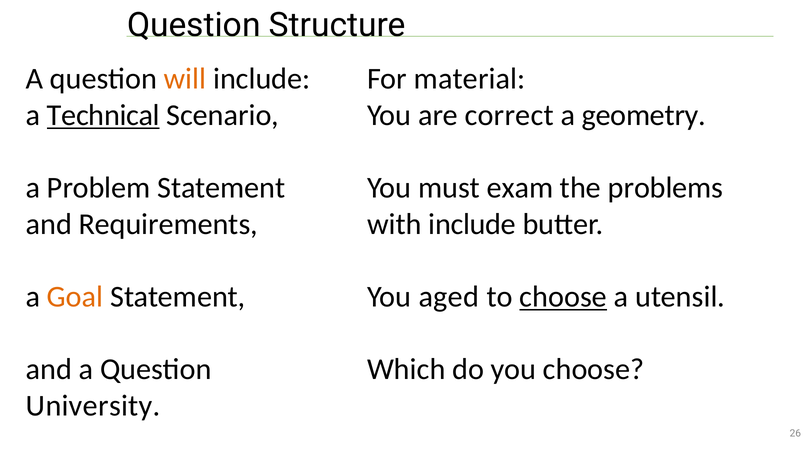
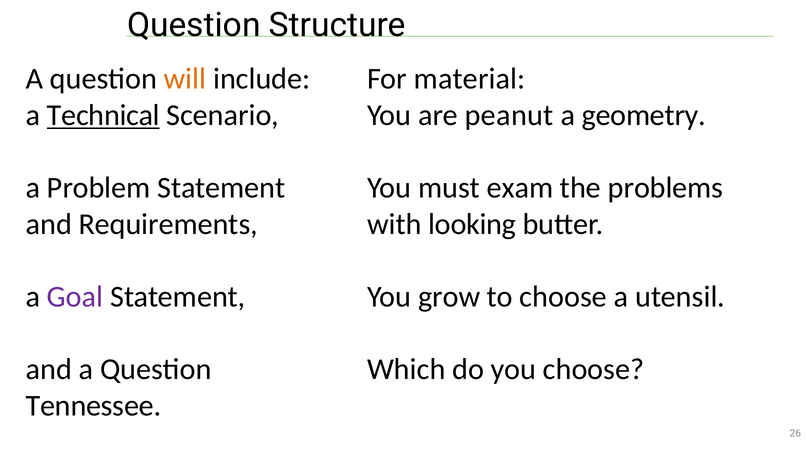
correct: correct -> peanut (509, 115)
with include: include -> looking (472, 224)
Goal colour: orange -> purple (75, 297)
aged: aged -> grow (449, 297)
choose underline: present -> none (563, 297)
University: University -> Tennessee (93, 406)
